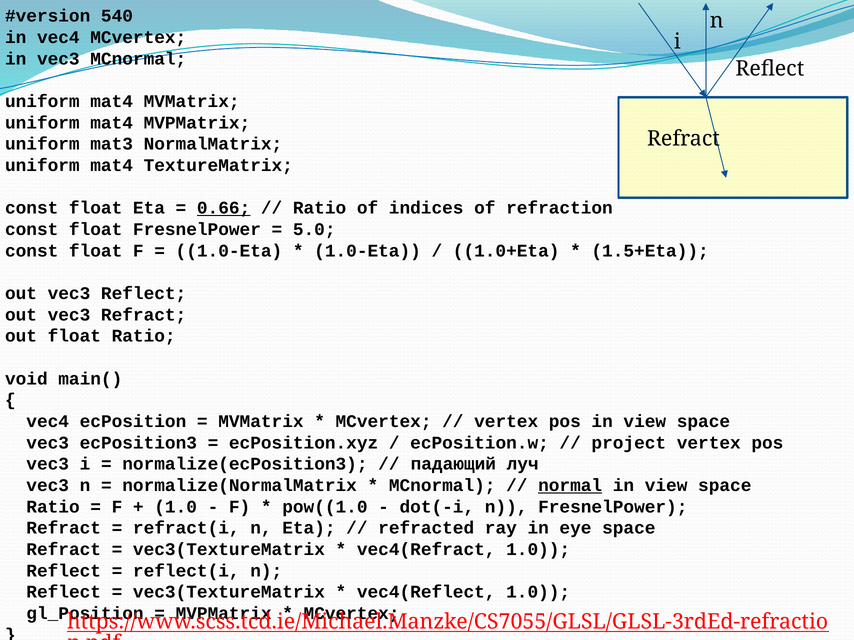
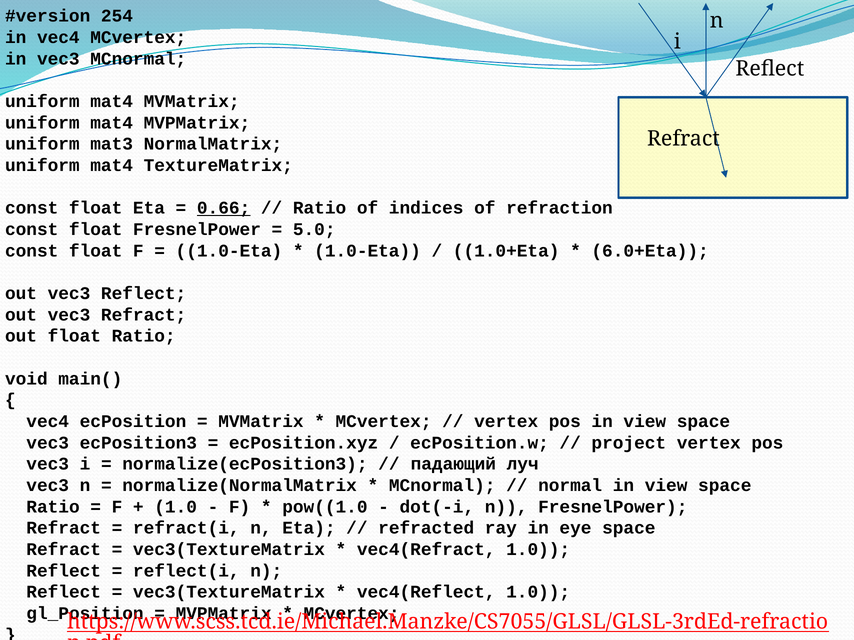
540: 540 -> 254 (117, 16)
1.5+Eta: 1.5+Eta -> 6.0+Eta (650, 251)
normal underline: present -> none (570, 486)
